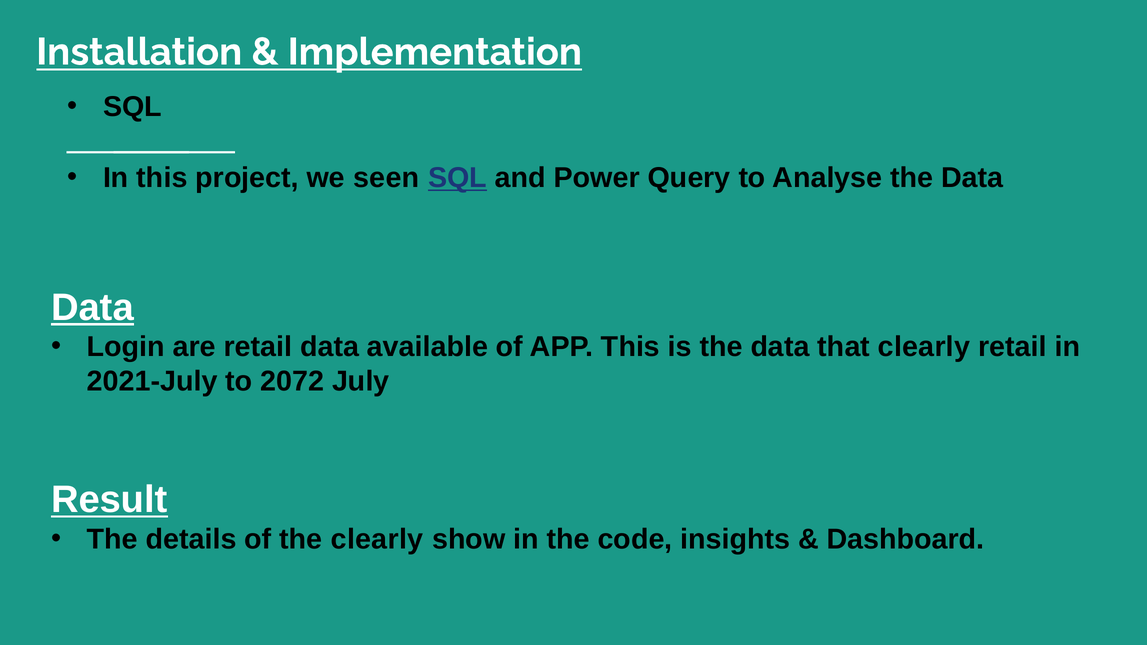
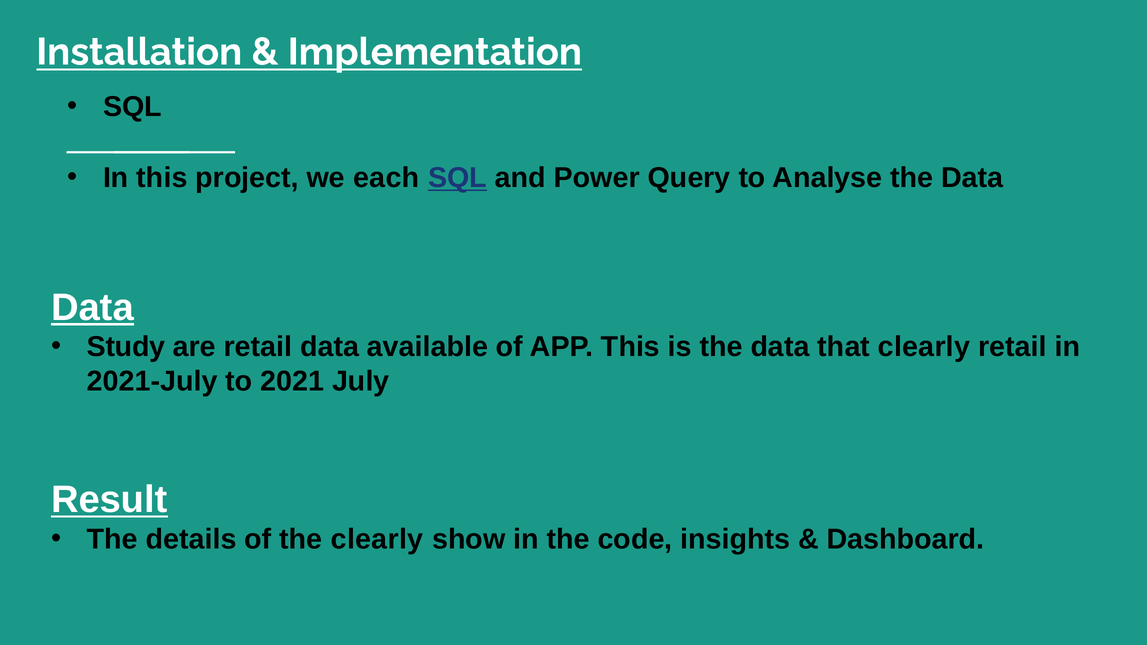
seen: seen -> each (386, 178)
Login: Login -> Study (126, 347)
2072: 2072 -> 2021 (292, 381)
